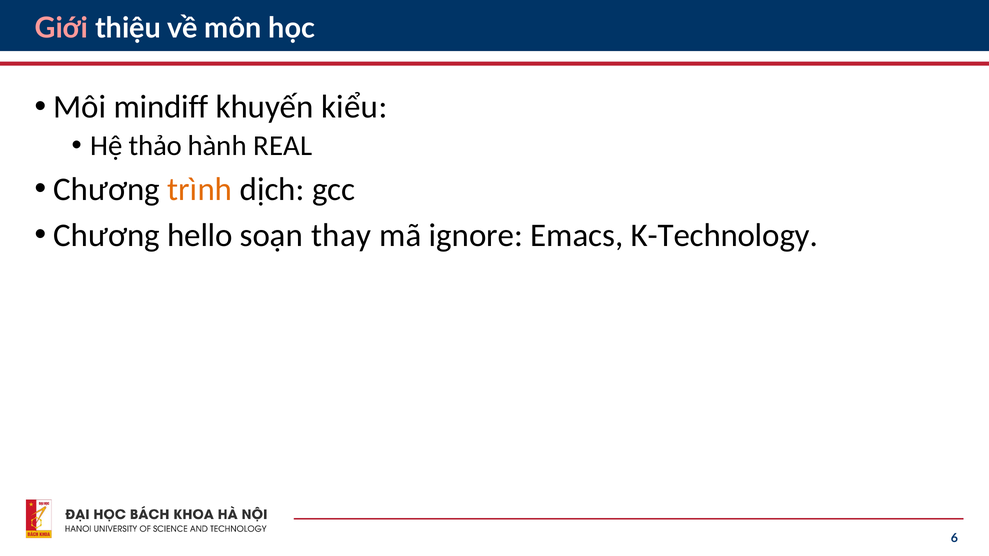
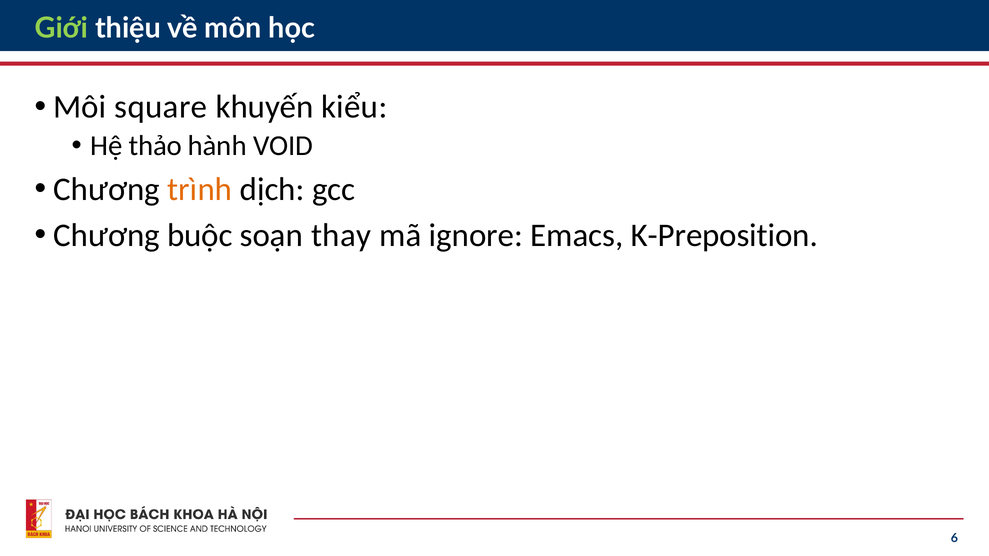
Giới colour: pink -> light green (62, 28)
mindiff: mindiff -> square (161, 107)
REAL: REAL -> VOID (283, 146)
hello: hello -> buộc (200, 235)
K-Technology: K-Technology -> K-Preposition (724, 235)
